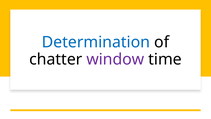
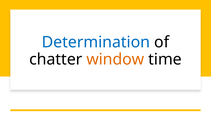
window colour: purple -> orange (115, 59)
